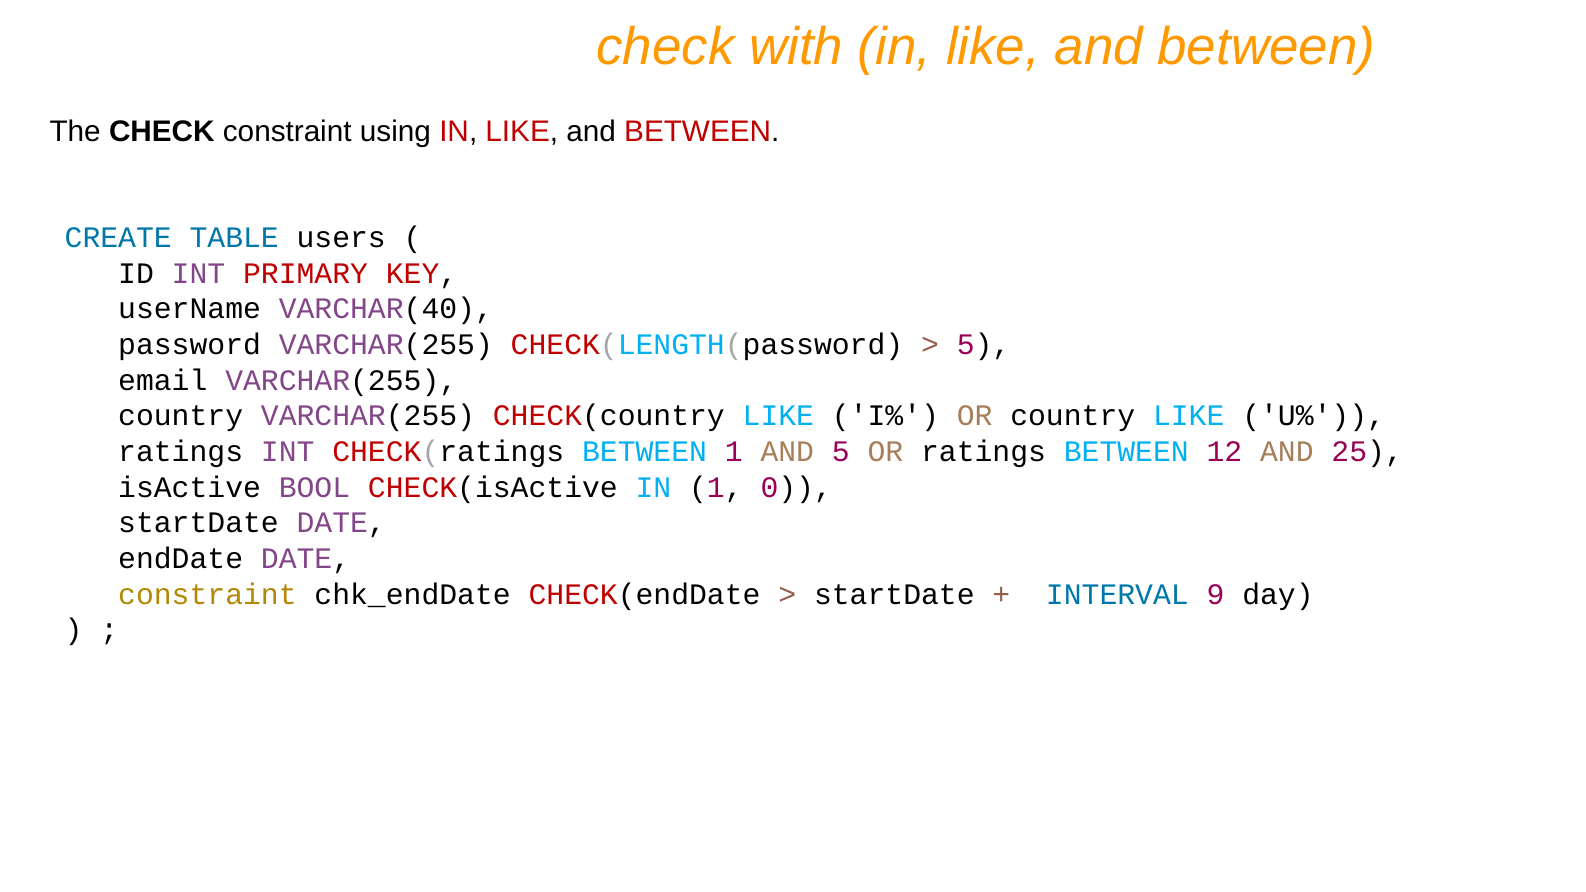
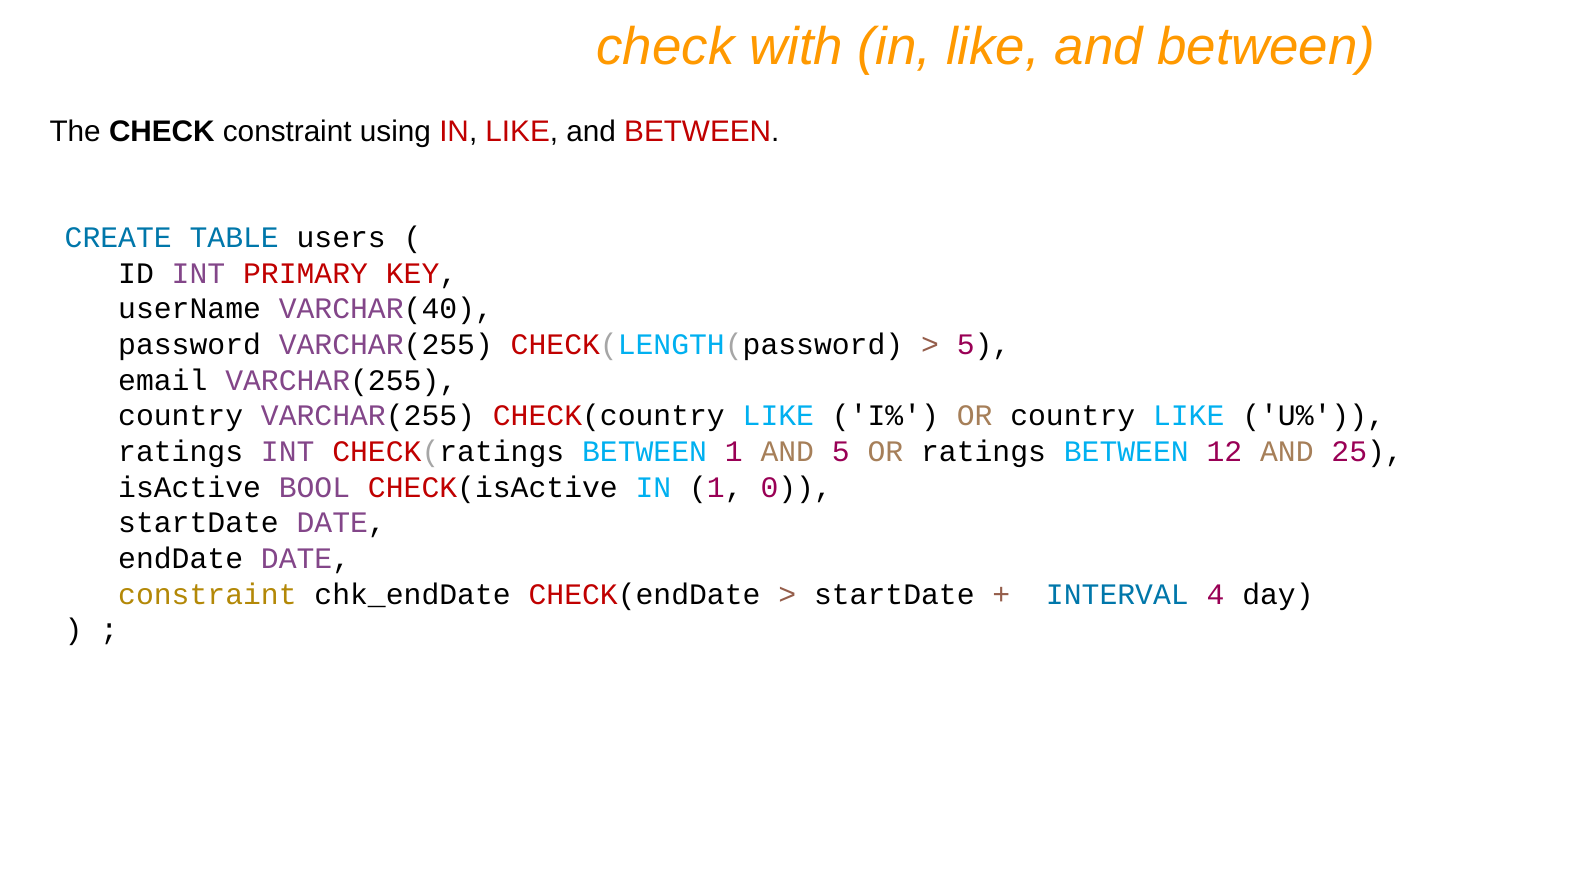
9: 9 -> 4 (1216, 594)
